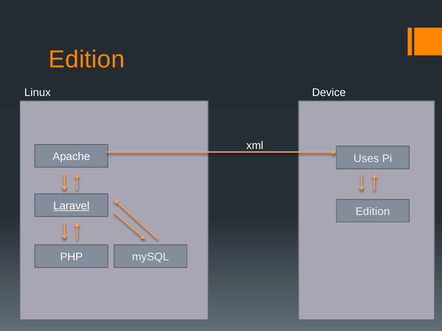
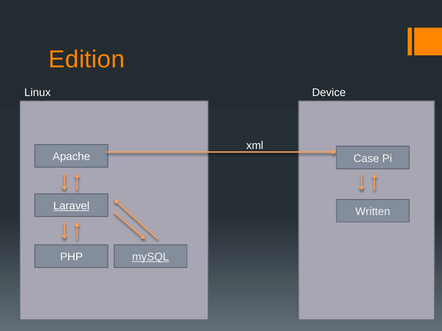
Uses: Uses -> Case (366, 159)
Edition: Edition -> Written (373, 212)
mySQL underline: none -> present (151, 257)
